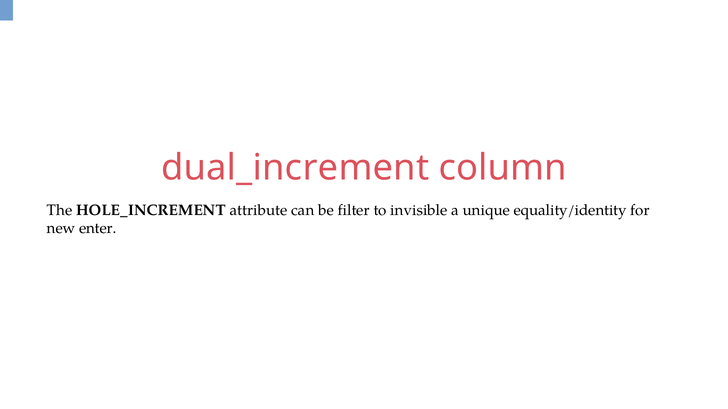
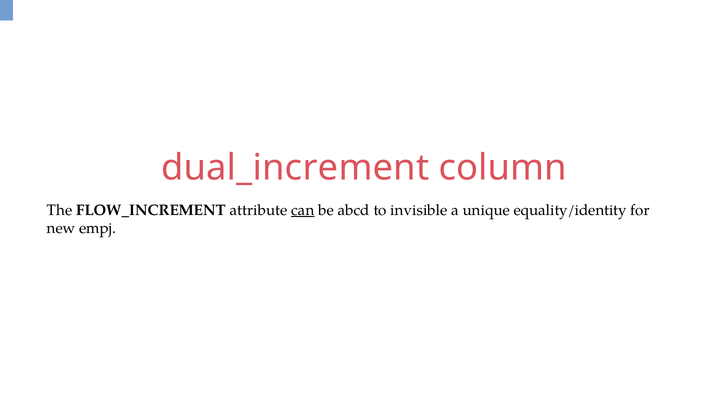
HOLE_INCREMENT: HOLE_INCREMENT -> FLOW_INCREMENT (151, 210)
can underline: none -> present (303, 210)
filter: filter -> abcd (354, 210)
enter: enter -> empj (98, 229)
